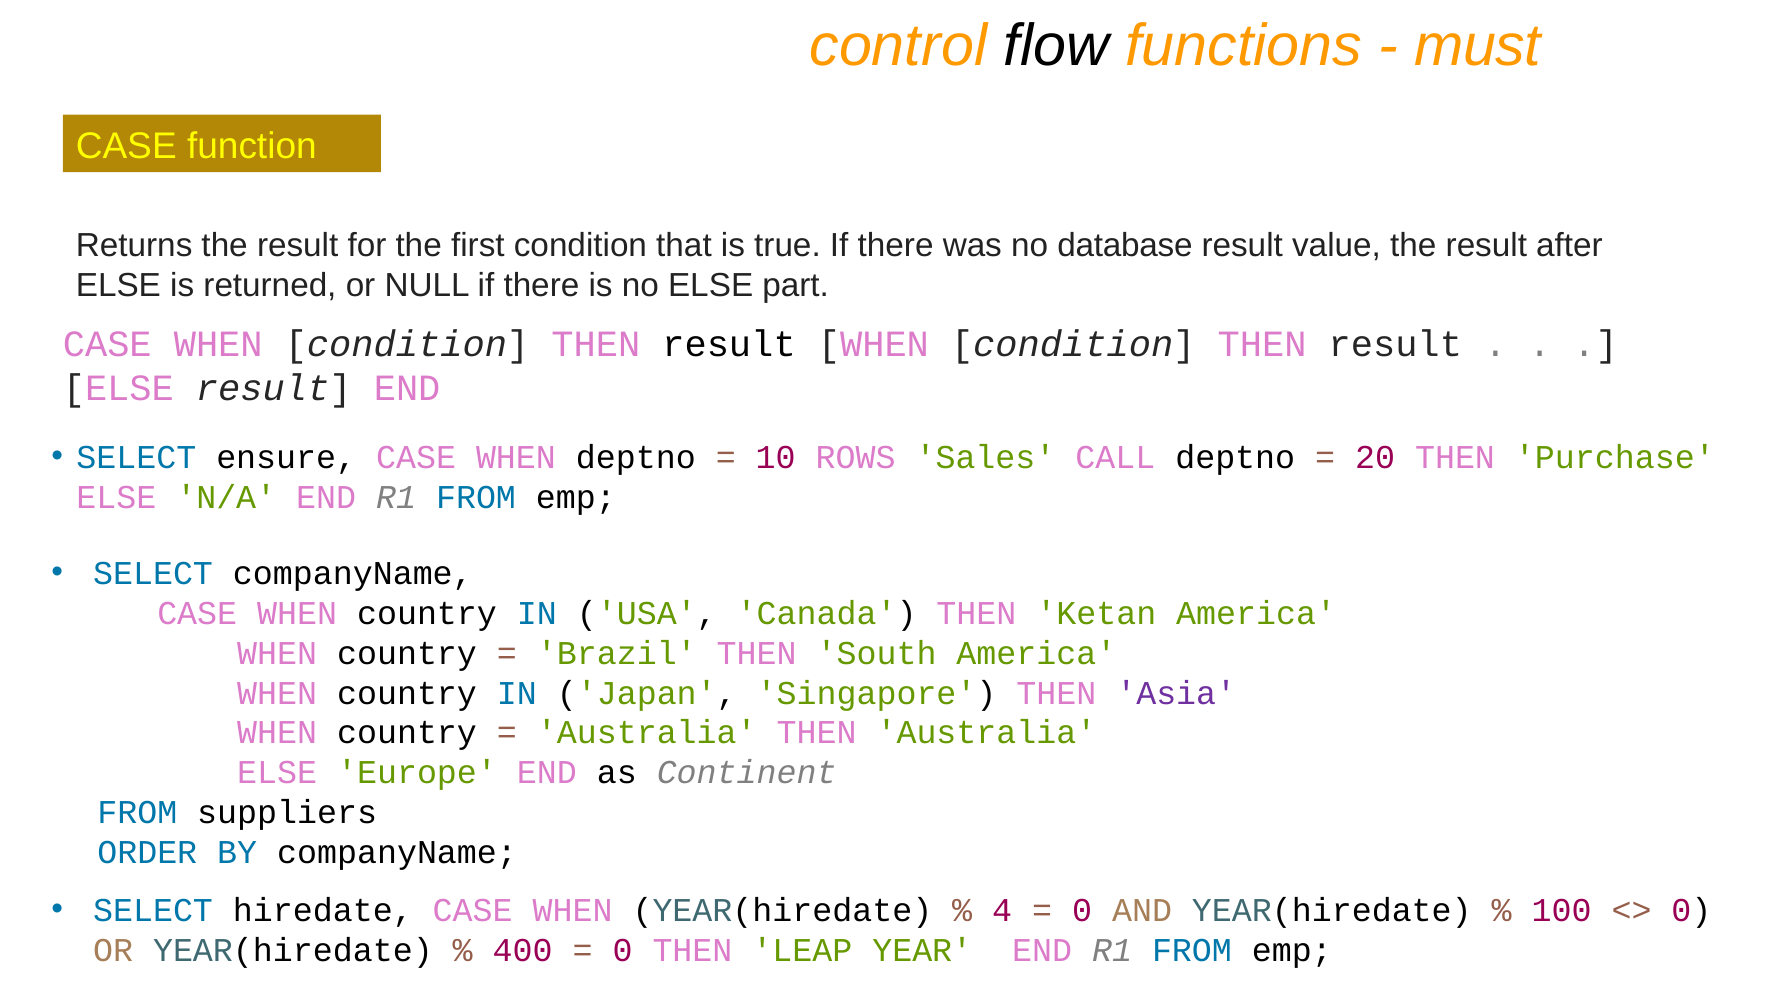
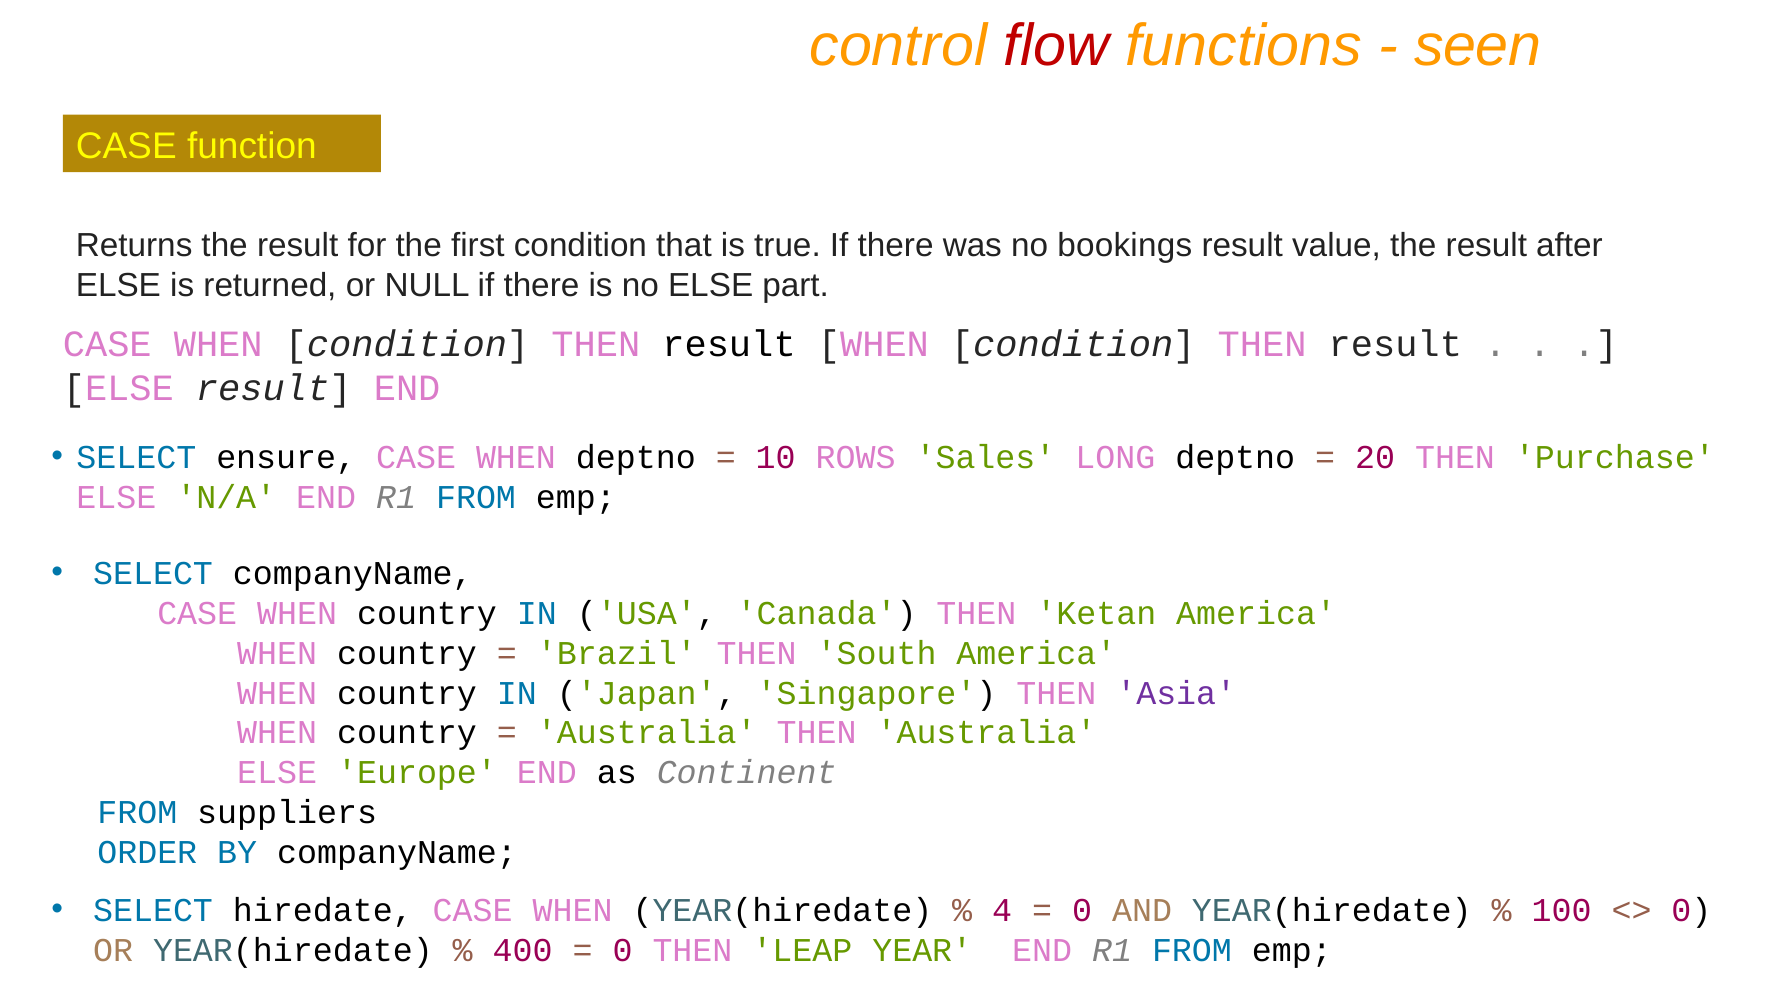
flow colour: black -> red (1056, 46)
must: must -> seen (1478, 46)
database: database -> bookings (1125, 245)
CALL: CALL -> LONG (1115, 458)
